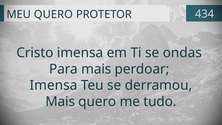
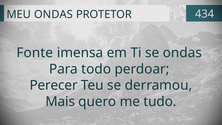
MEU QUERO: QUERO -> ONDAS (53, 14)
Cristo: Cristo -> Fonte (35, 53)
Para mais: mais -> todo (96, 69)
Imensa: Imensa -> Perecer (54, 85)
